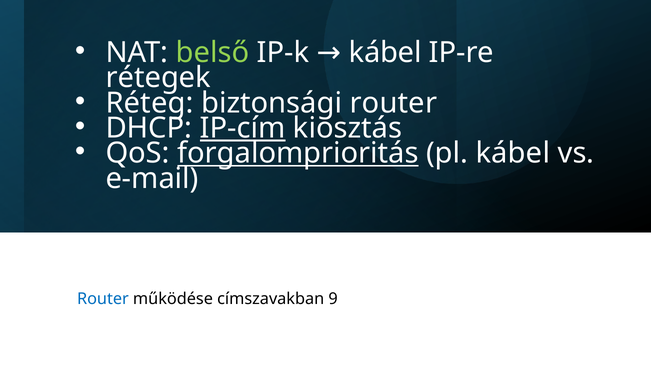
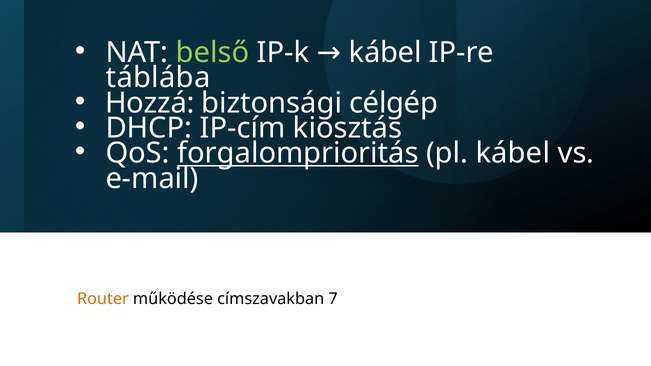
rétegek: rétegek -> táblába (158, 78)
Réteg: Réteg -> Hozzá (150, 103)
biztonsági router: router -> célgép (394, 103)
IP-cím underline: present -> none (243, 128)
Router colour: blue -> orange (103, 299)
9: 9 -> 7 (333, 299)
